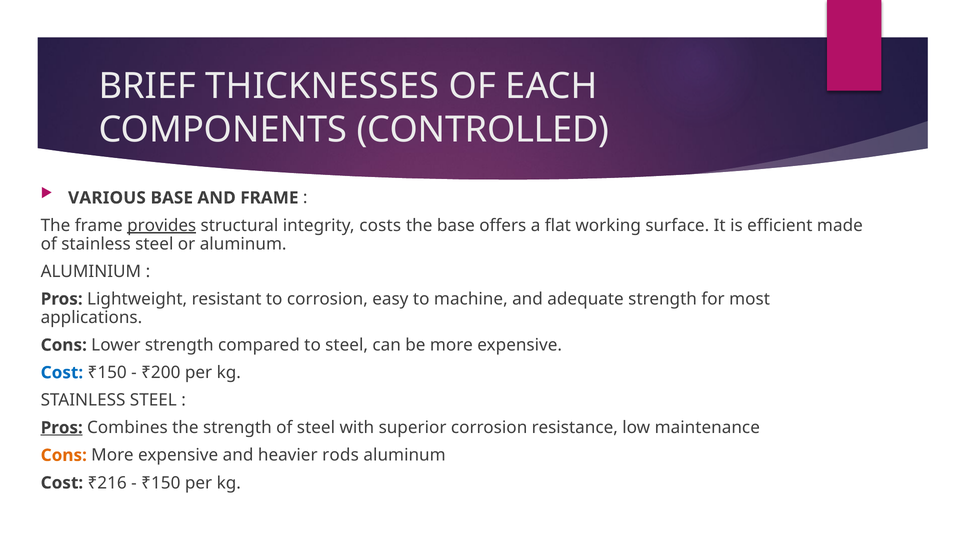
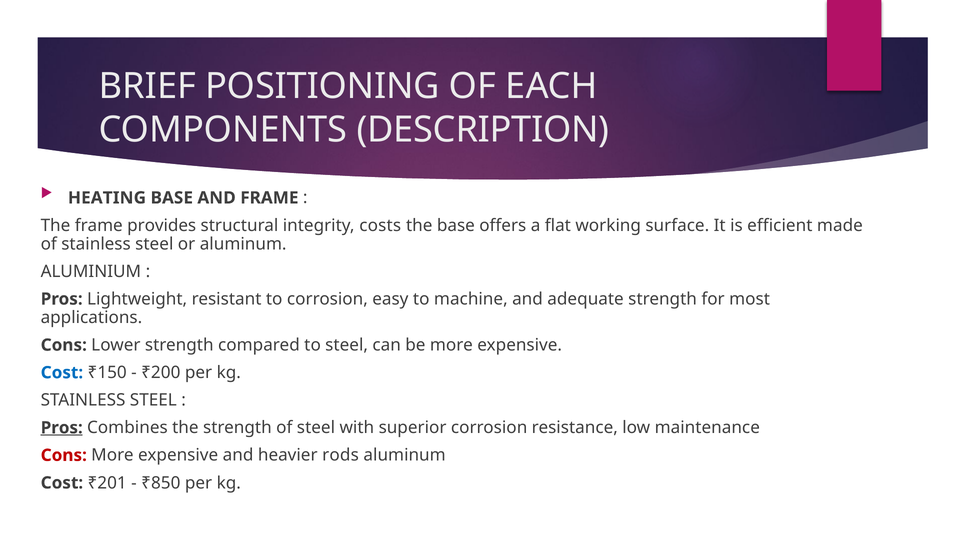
THICKNESSES: THICKNESSES -> POSITIONING (323, 86)
CONTROLLED: CONTROLLED -> DESCRIPTION (483, 129)
VARIOUS: VARIOUS -> HEATING (107, 198)
provides underline: present -> none (162, 225)
Cons colour: orange -> red (64, 455)
₹216: ₹216 -> ₹201 (107, 482)
₹150: ₹150 -> ₹850 (161, 482)
